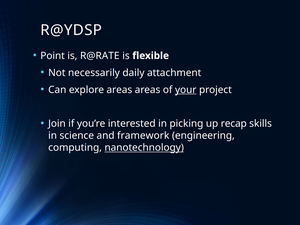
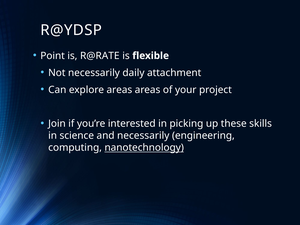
your underline: present -> none (186, 90)
recap: recap -> these (234, 124)
and framework: framework -> necessarily (143, 136)
